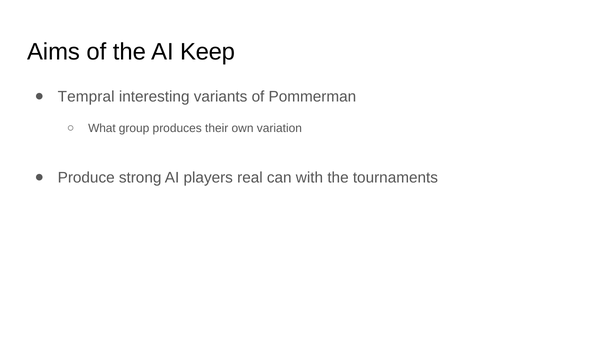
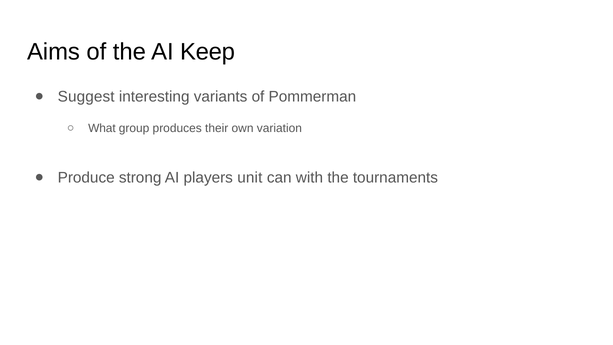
Tempral: Tempral -> Suggest (86, 96)
real: real -> unit (250, 178)
